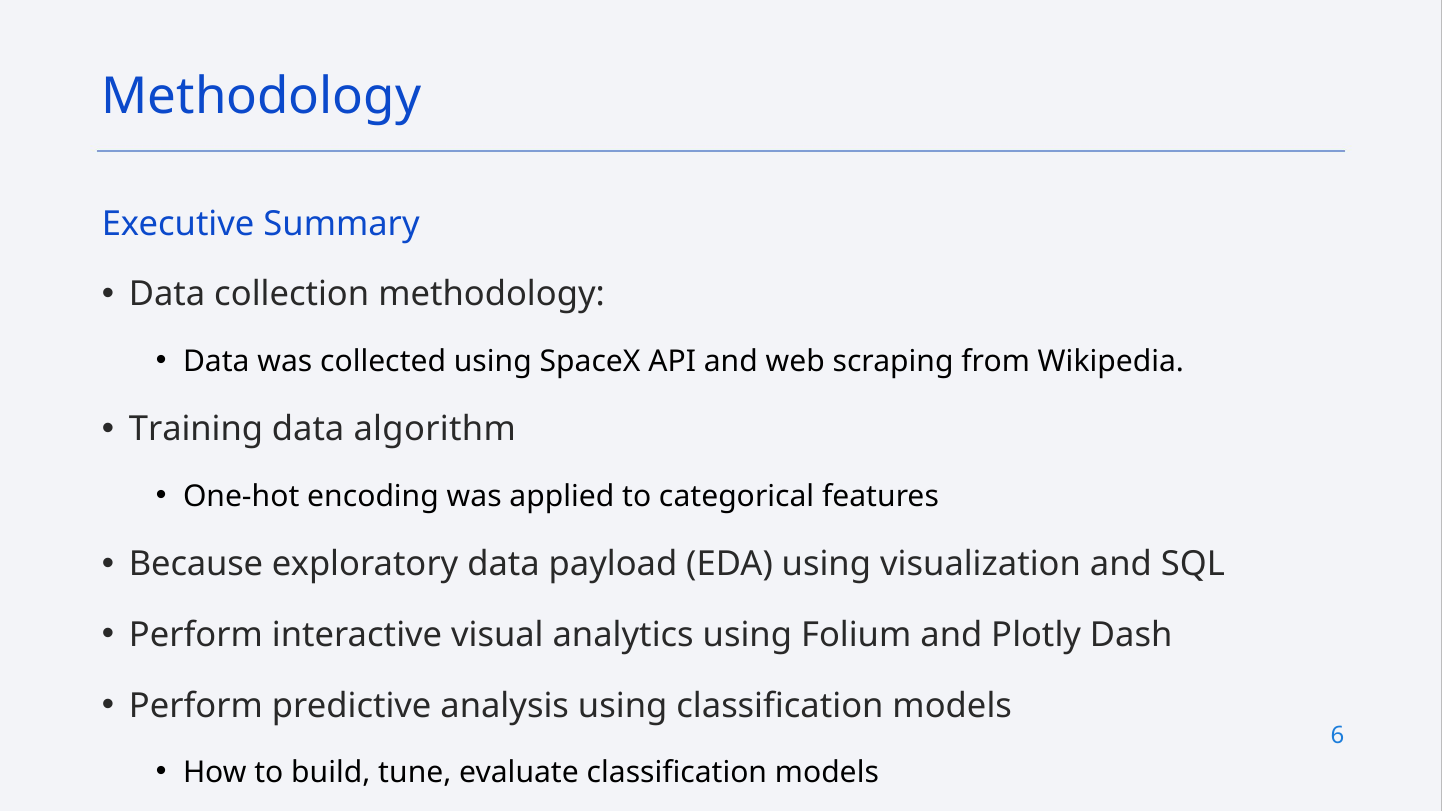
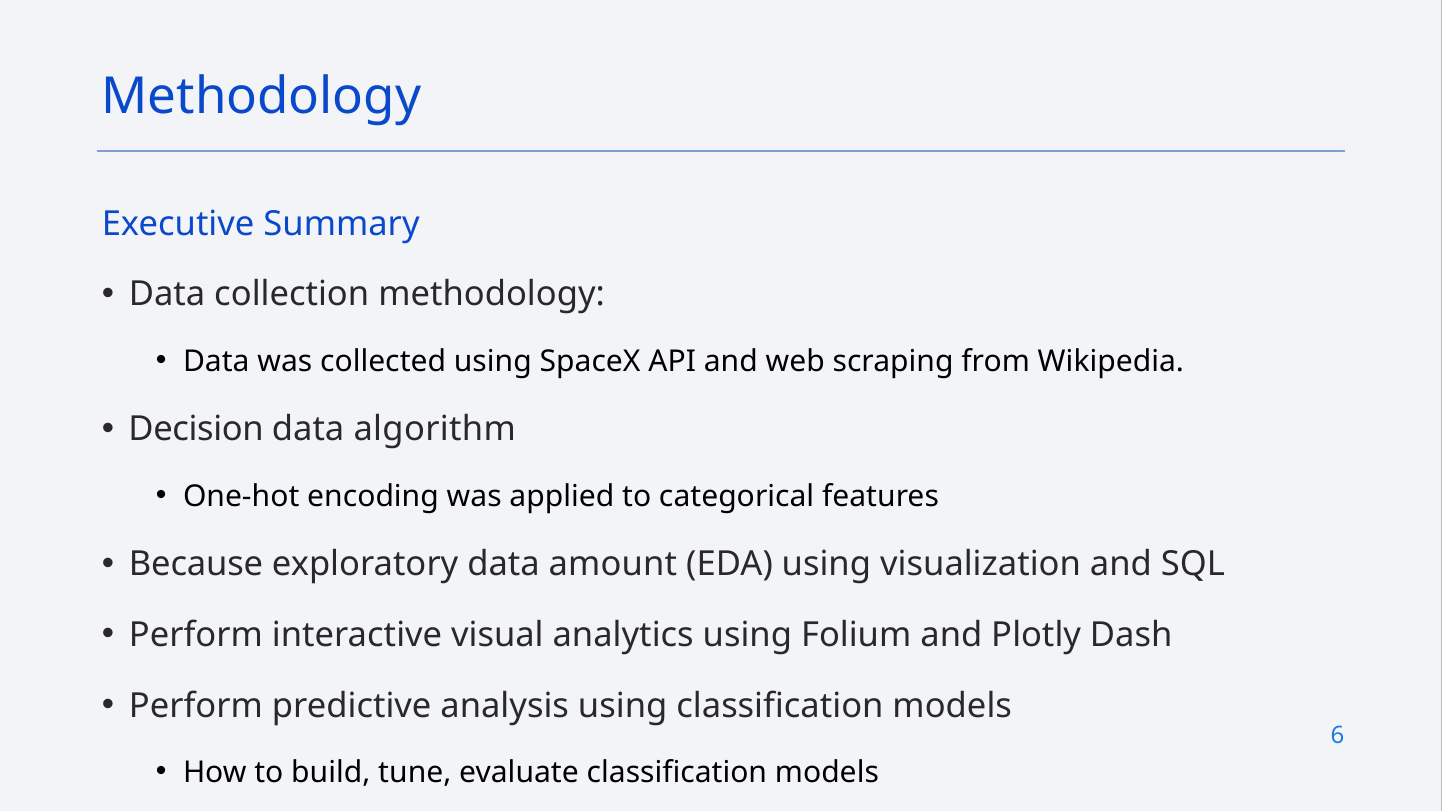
Training: Training -> Decision (196, 430)
payload: payload -> amount (613, 565)
